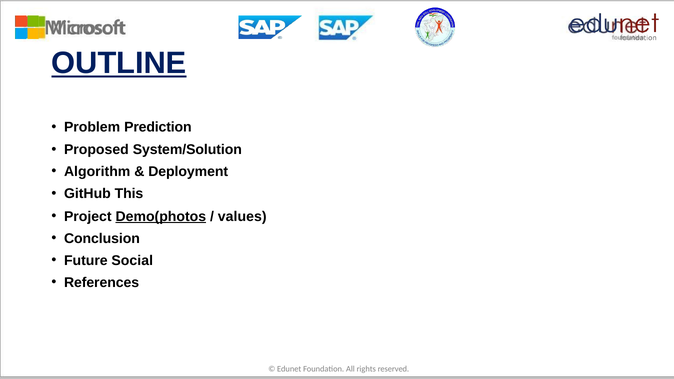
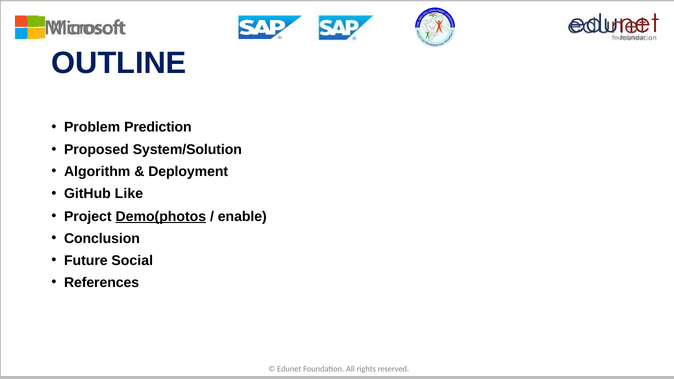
OUTLINE underline: present -> none (119, 63)
This: This -> Like (129, 194)
values: values -> enable (242, 216)
